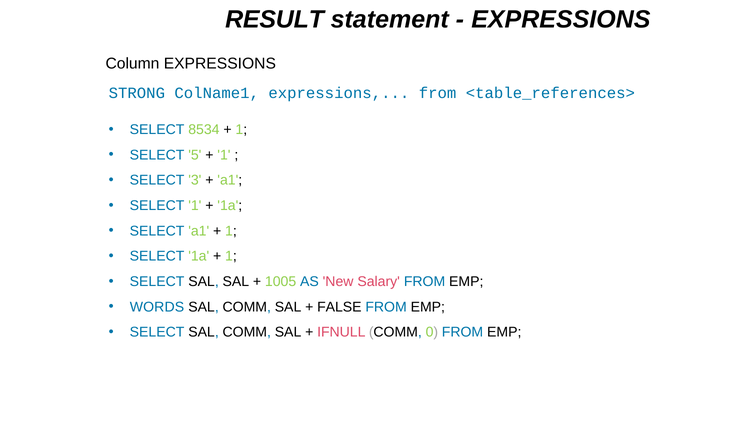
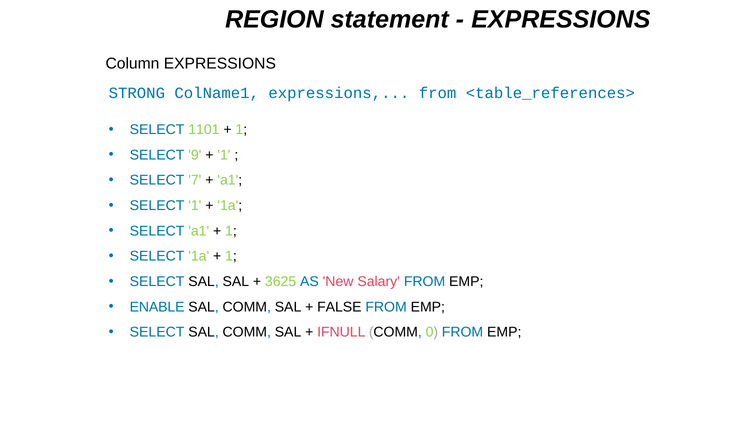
RESULT: RESULT -> REGION (274, 20)
8534: 8534 -> 1101 (204, 130)
5: 5 -> 9 (195, 155)
3: 3 -> 7 (195, 180)
1005: 1005 -> 3625 (281, 282)
WORDS: WORDS -> ENABLE (157, 307)
